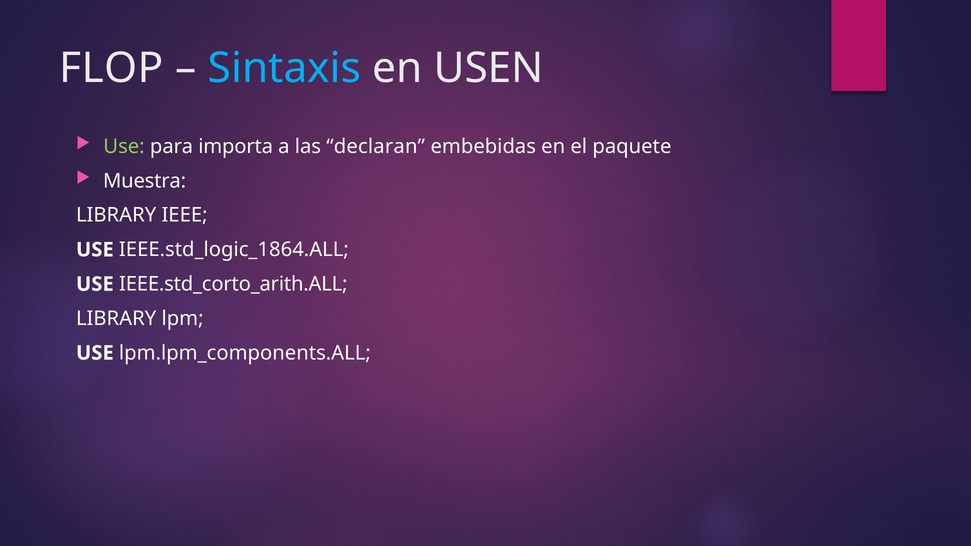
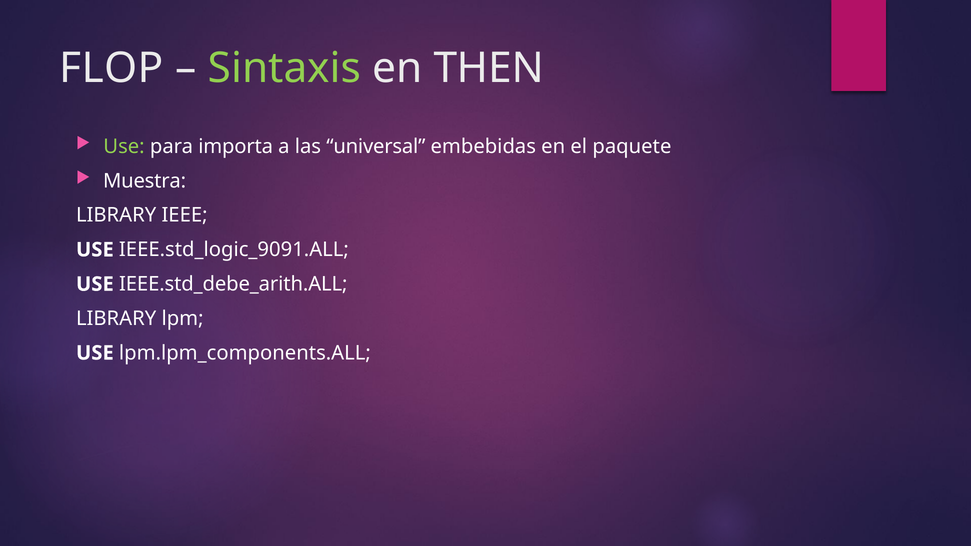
Sintaxis colour: light blue -> light green (284, 68)
USEN: USEN -> THEN (489, 68)
declaran: declaran -> universal (376, 146)
IEEE.std_logic_1864.ALL: IEEE.std_logic_1864.ALL -> IEEE.std_logic_9091.ALL (234, 250)
IEEE.std_corto_arith.ALL: IEEE.std_corto_arith.ALL -> IEEE.std_debe_arith.ALL (233, 284)
